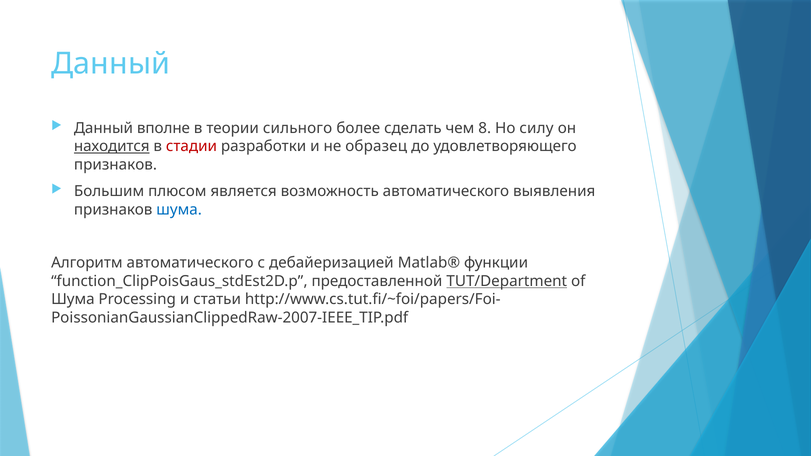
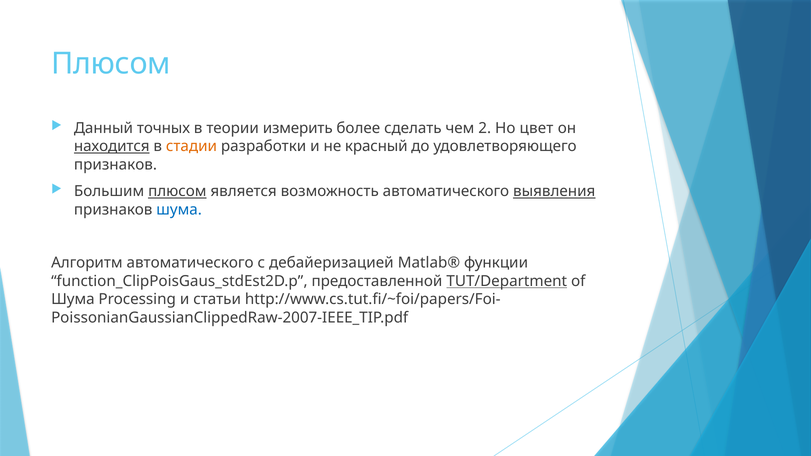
Данный: Данный -> Плюсом (111, 64)
вполне: вполне -> точных (164, 128)
сильного: сильного -> измерить (298, 128)
8: 8 -> 2 (485, 128)
силу: силу -> цвет (537, 128)
стадии colour: red -> orange (191, 146)
образец: образец -> красный (376, 146)
плюсом underline: none -> present (177, 191)
выявления underline: none -> present (554, 191)
